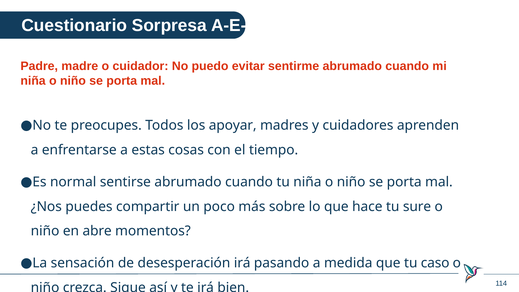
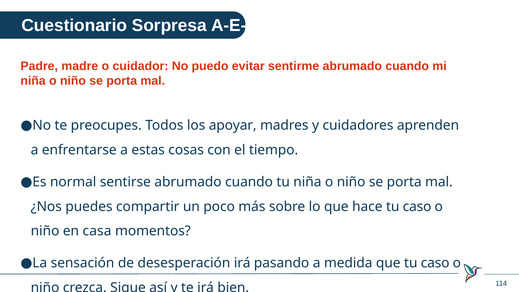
hace tu sure: sure -> caso (417, 206)
abre: abre -> casa (97, 231)
